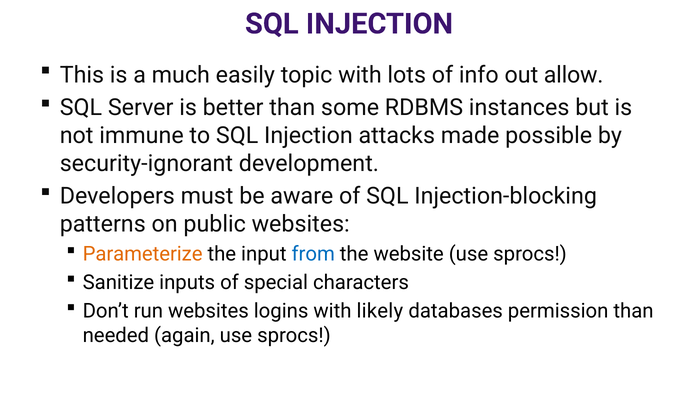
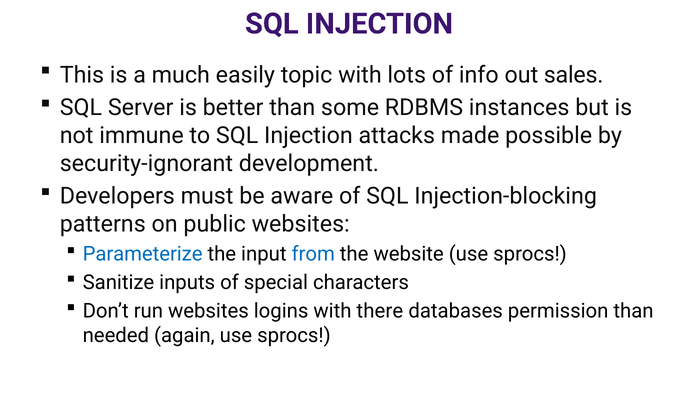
allow: allow -> sales (574, 75)
Parameterize colour: orange -> blue (143, 254)
likely: likely -> there (380, 311)
